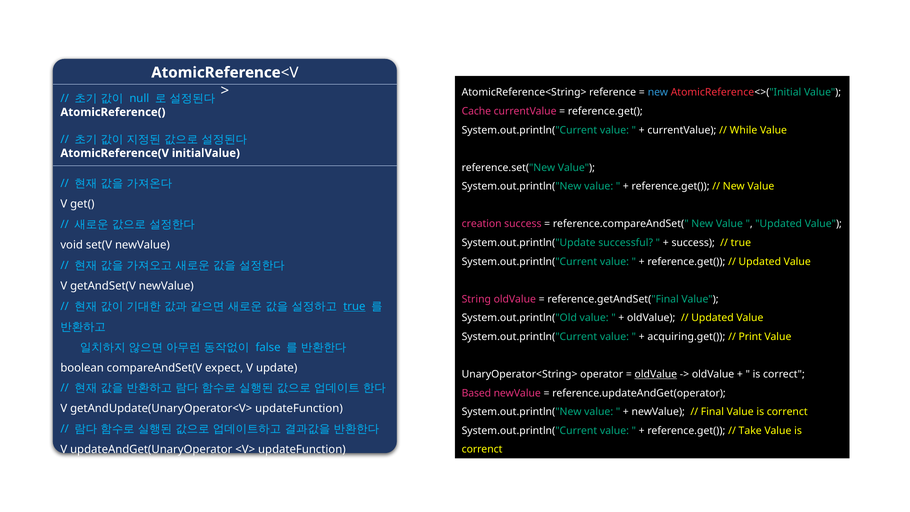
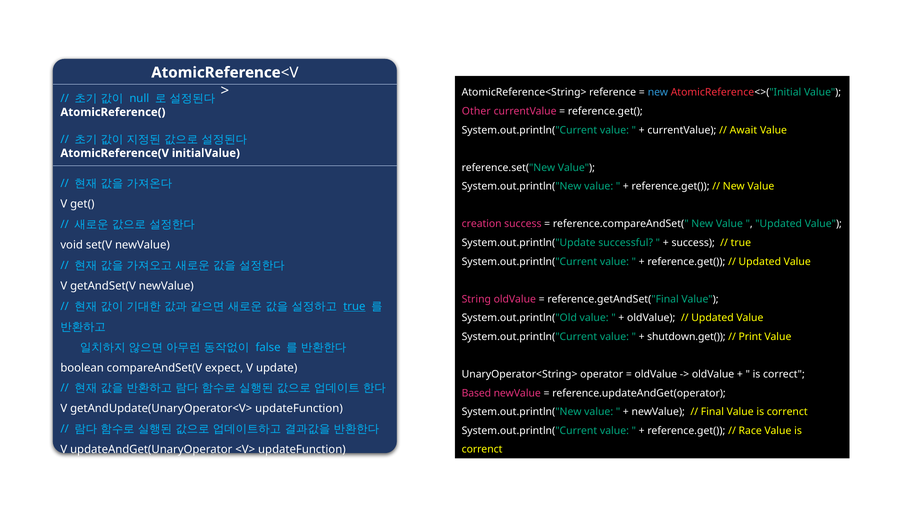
Cache: Cache -> Other (476, 111)
While: While -> Await (743, 130)
acquiring.get(: acquiring.get( -> shutdown.get( (686, 337)
oldValue underline: present -> none (656, 374)
Take: Take -> Race (750, 431)
